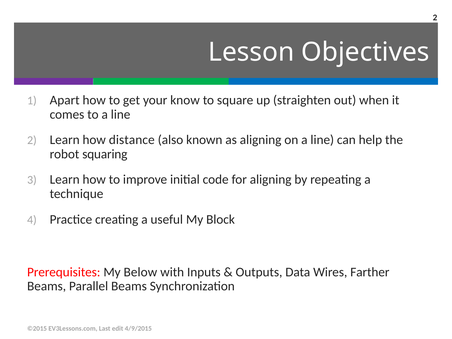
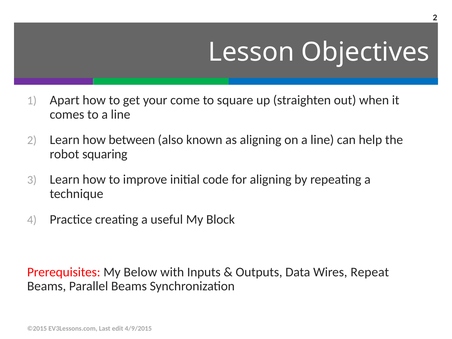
know: know -> come (185, 100)
distance: distance -> between (132, 140)
Farther: Farther -> Repeat (370, 272)
